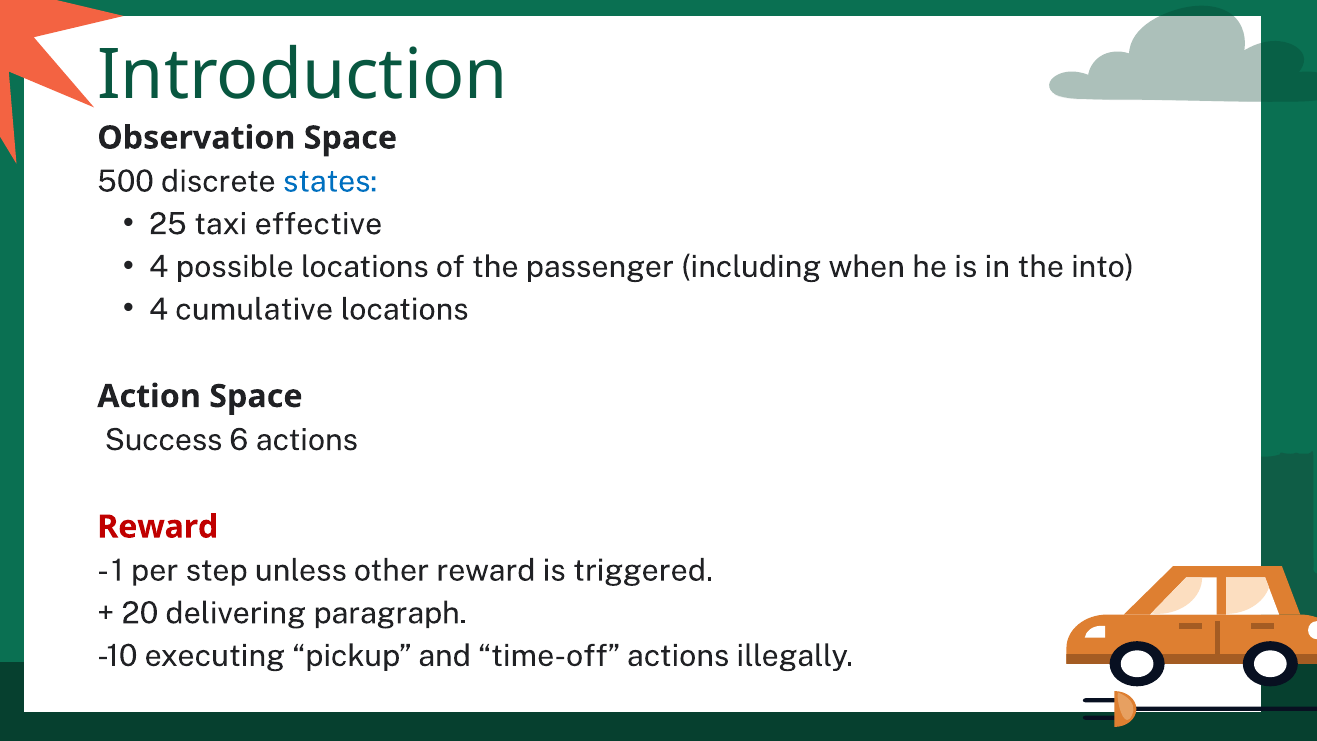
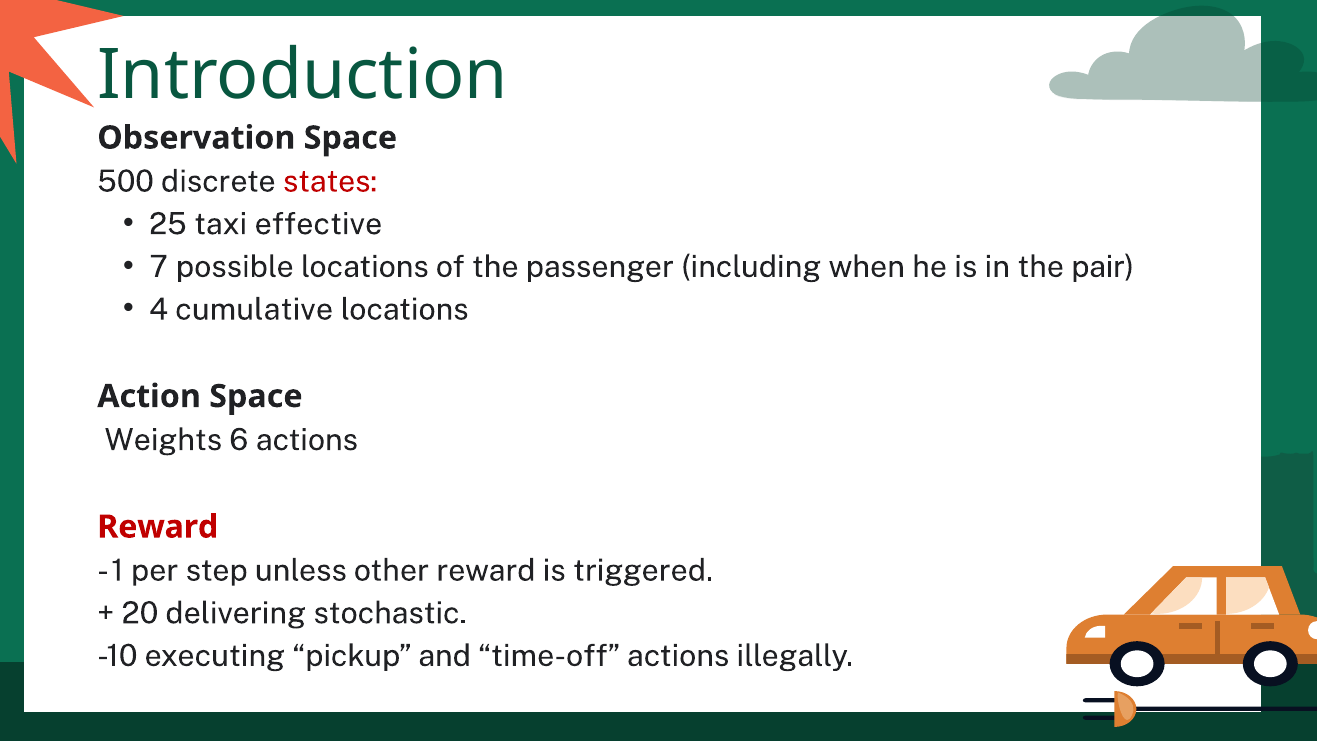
states colour: blue -> red (330, 181)
4: 4 -> 7 (159, 267)
into: into -> pair (1103, 267)
Success: Success -> Weights (163, 440)
paragraph: paragraph -> stochastic (390, 613)
